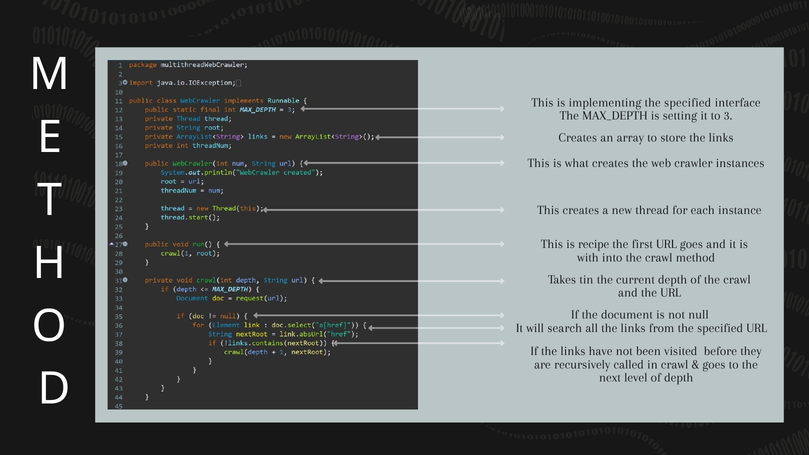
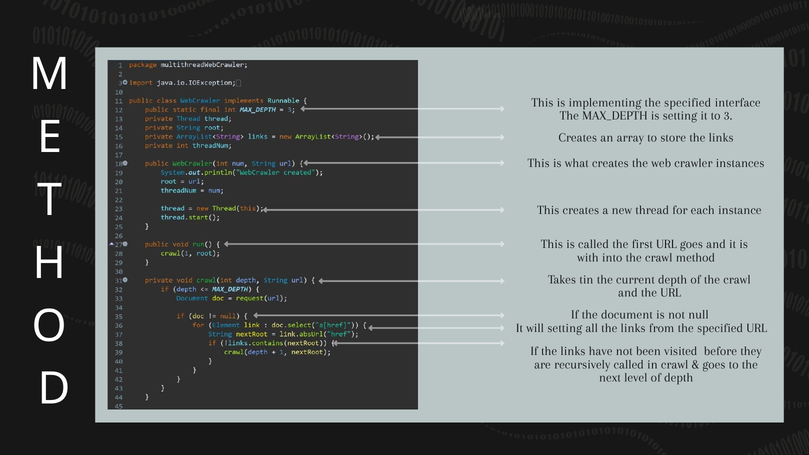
is recipe: recipe -> called (594, 244)
will search: search -> setting (565, 328)
